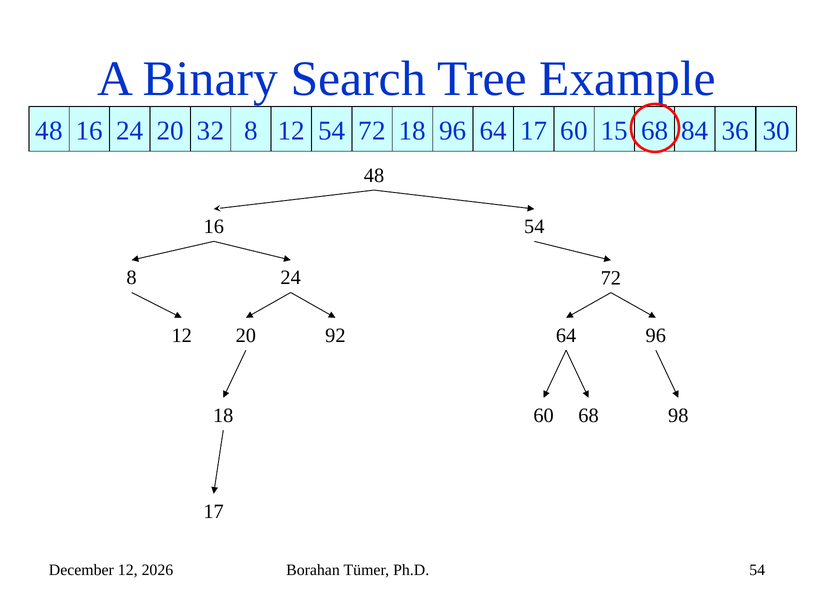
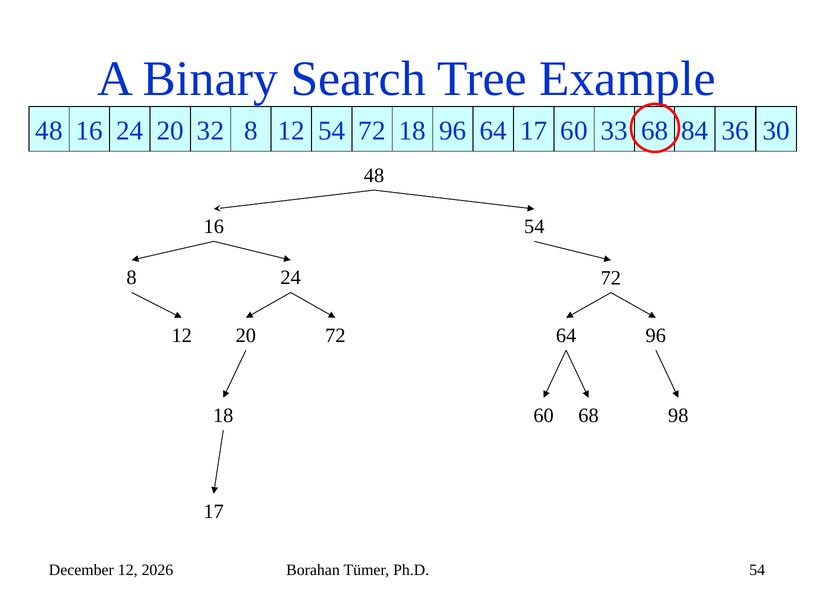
15: 15 -> 33 (614, 131)
20 92: 92 -> 72 (335, 336)
